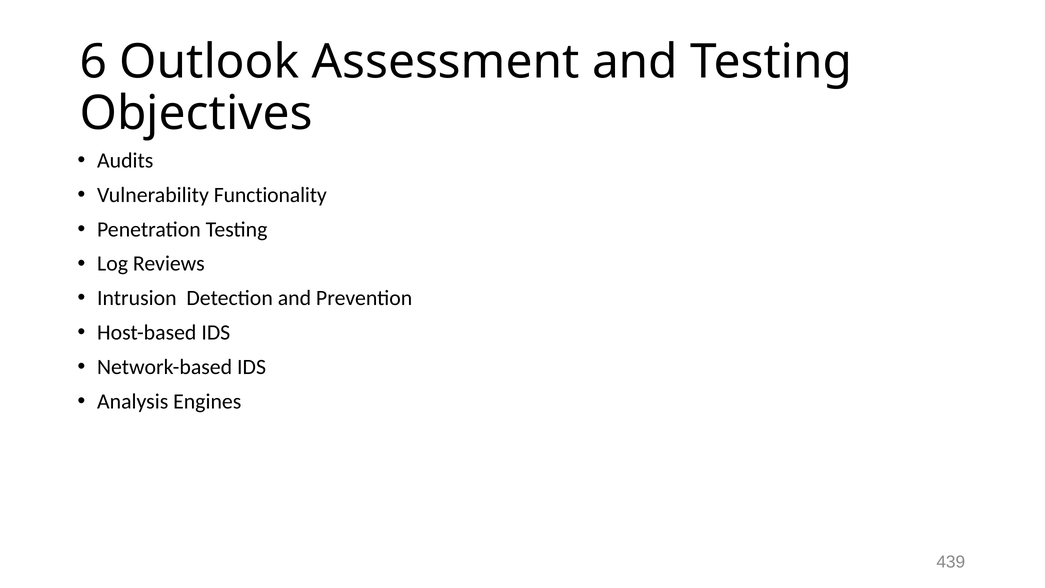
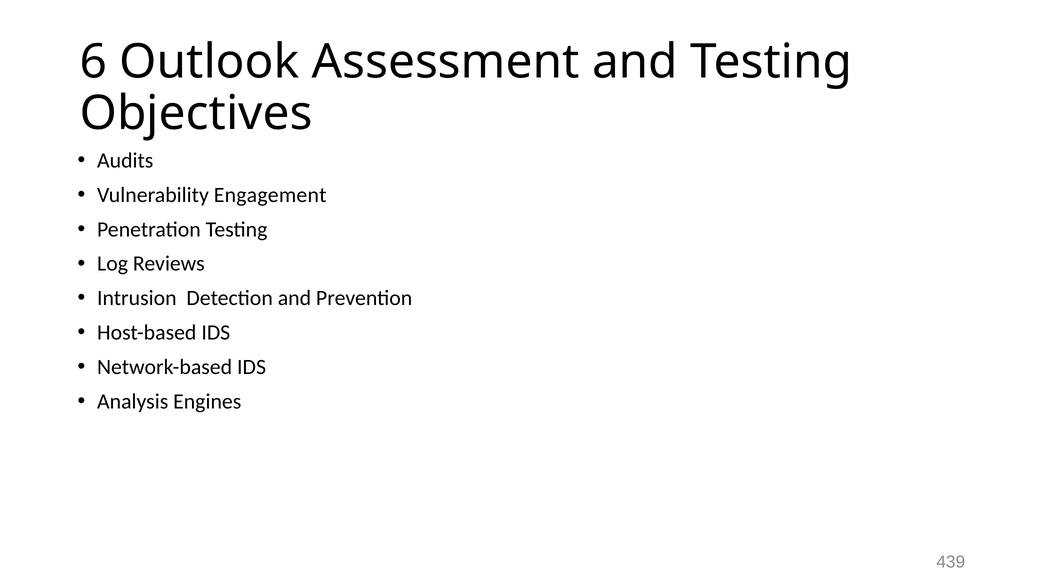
Functionality: Functionality -> Engagement (270, 195)
